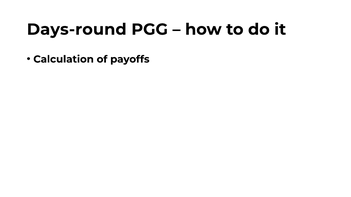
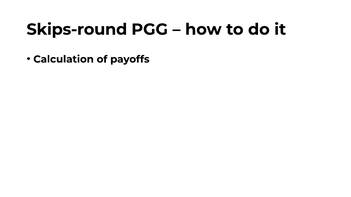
Days-round: Days-round -> Skips-round (77, 29)
